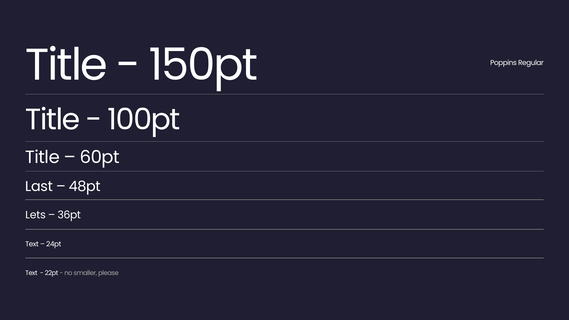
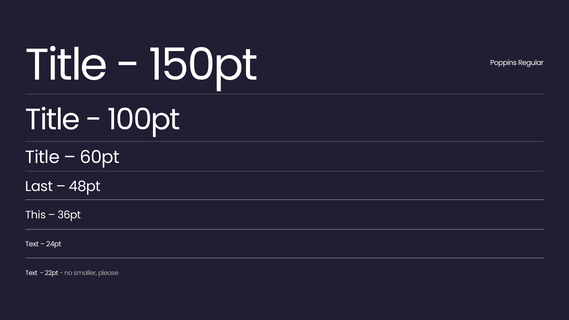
Lets: Lets -> This (36, 215)
